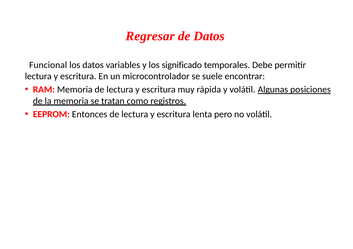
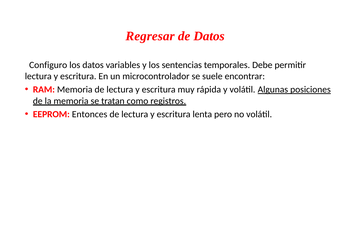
Funcional: Funcional -> Configuro (48, 65)
significado: significado -> sentencias (182, 65)
